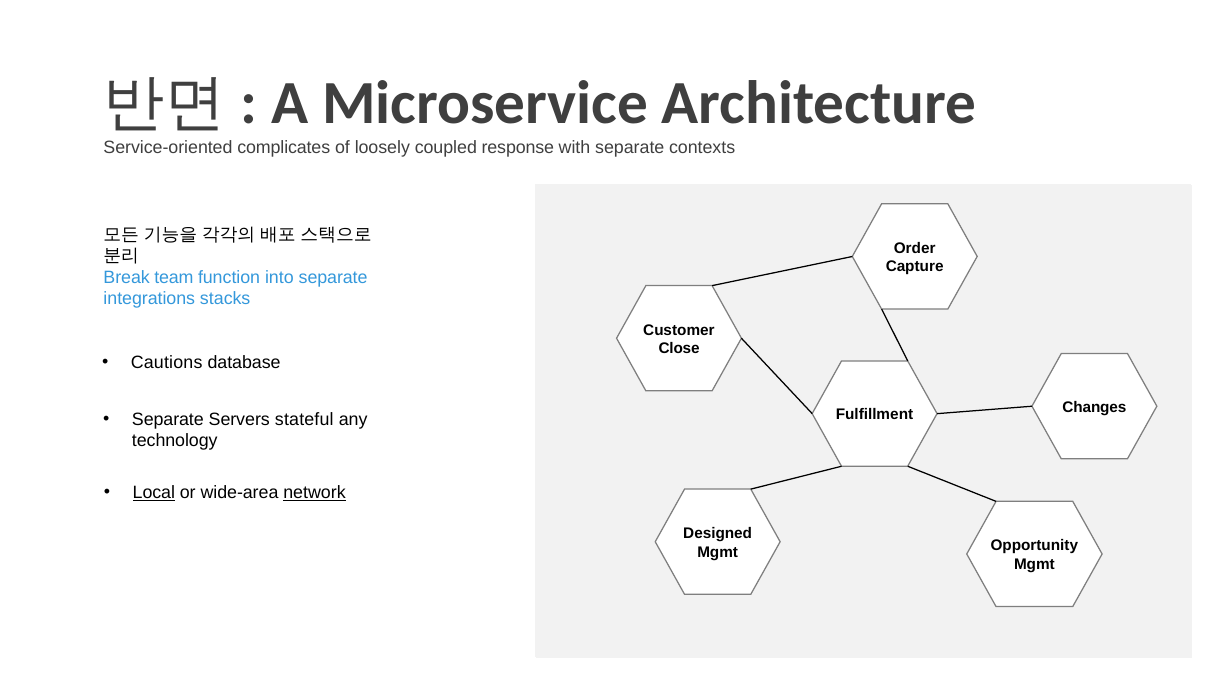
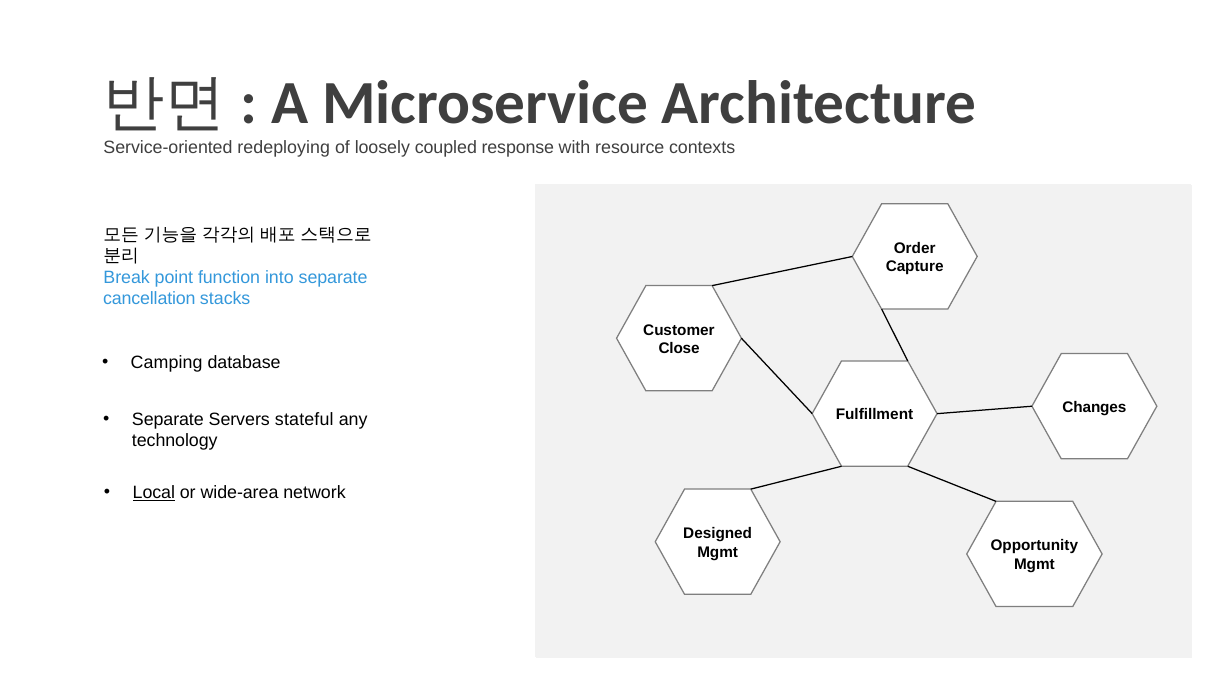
complicates: complicates -> redeploying (284, 148)
with separate: separate -> resource (630, 148)
team: team -> point (174, 277)
integrations: integrations -> cancellation (149, 299)
Cautions: Cautions -> Camping (167, 363)
network underline: present -> none (314, 493)
